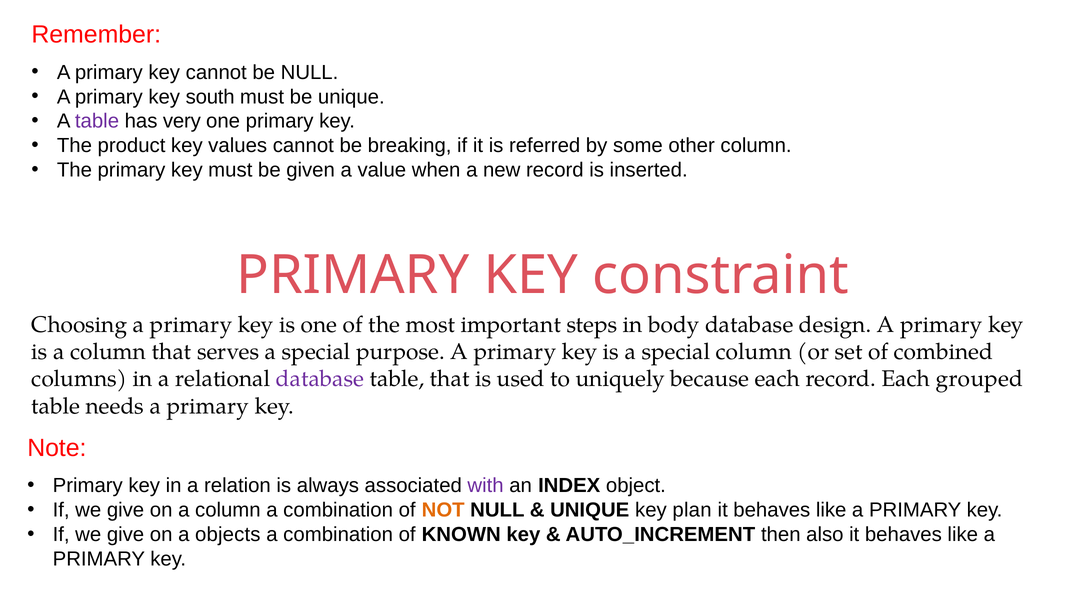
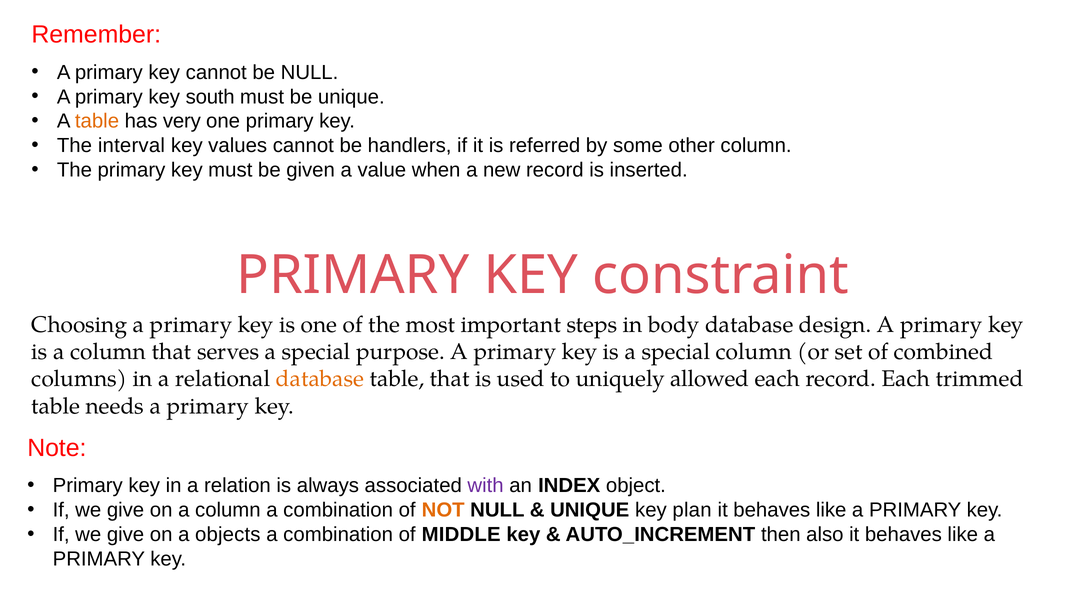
table colour: purple -> orange (97, 121)
product: product -> interval (131, 146)
breaking: breaking -> handlers (410, 146)
database colour: purple -> orange (320, 379)
because: because -> allowed (710, 379)
grouped: grouped -> trimmed (980, 379)
KNOWN: KNOWN -> MIDDLE (461, 535)
